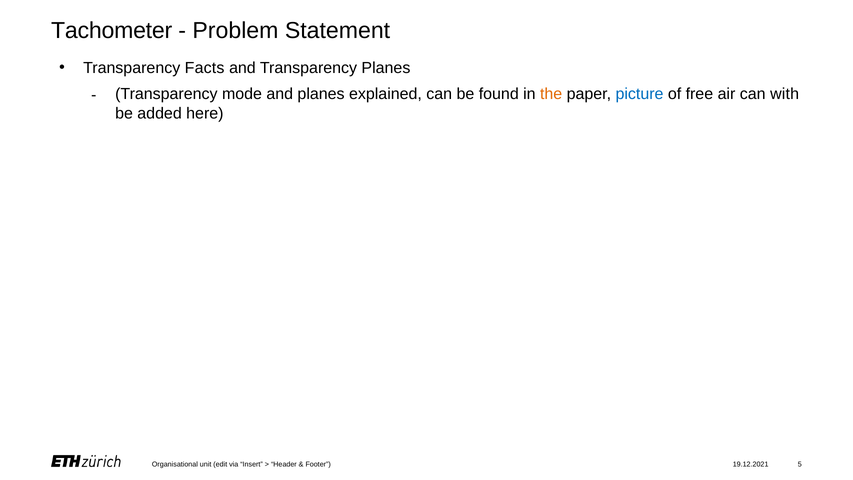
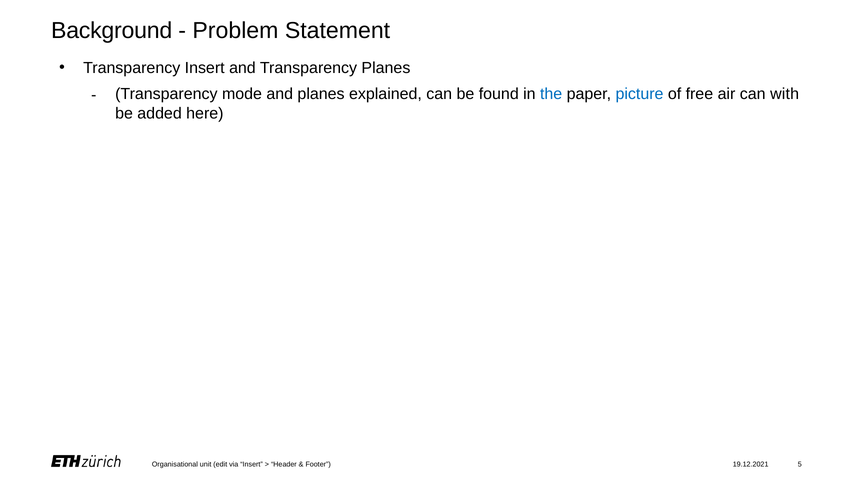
Tachometer: Tachometer -> Background (112, 31)
Transparency Facts: Facts -> Insert (205, 68)
the colour: orange -> blue (551, 94)
